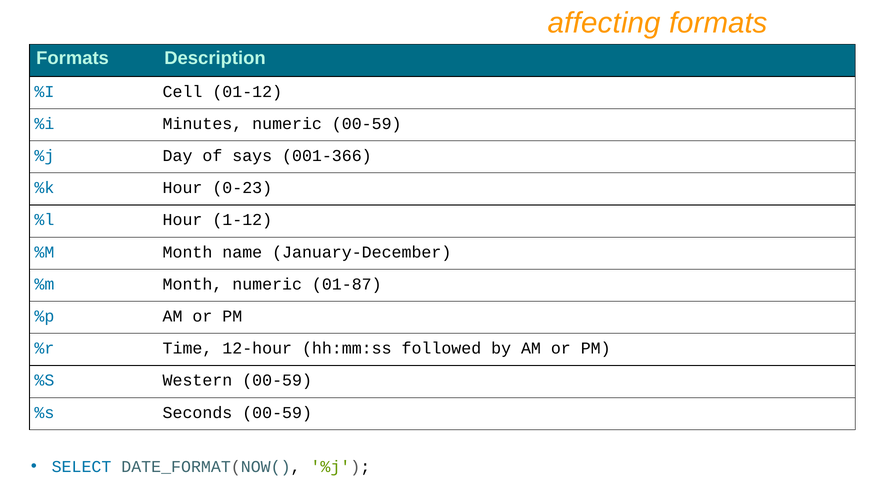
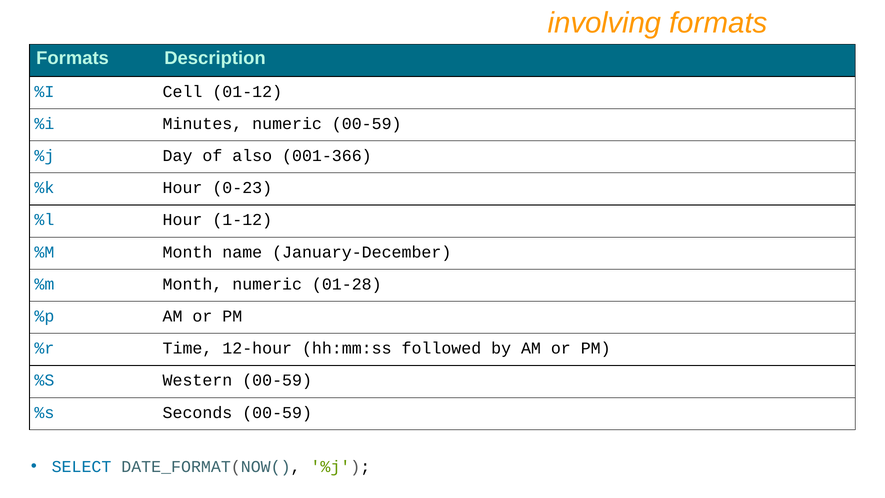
affecting: affecting -> involving (605, 23)
says: says -> also (252, 156)
01-87: 01-87 -> 01-28 (347, 284)
